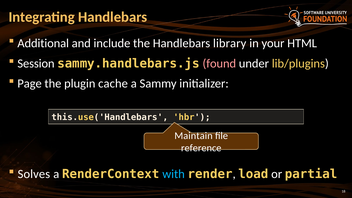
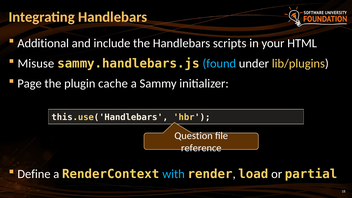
library: library -> scripts (230, 43)
Session: Session -> Misuse (36, 63)
found colour: pink -> light blue (219, 63)
Maintain: Maintain -> Question (194, 136)
Solves: Solves -> Define (34, 174)
